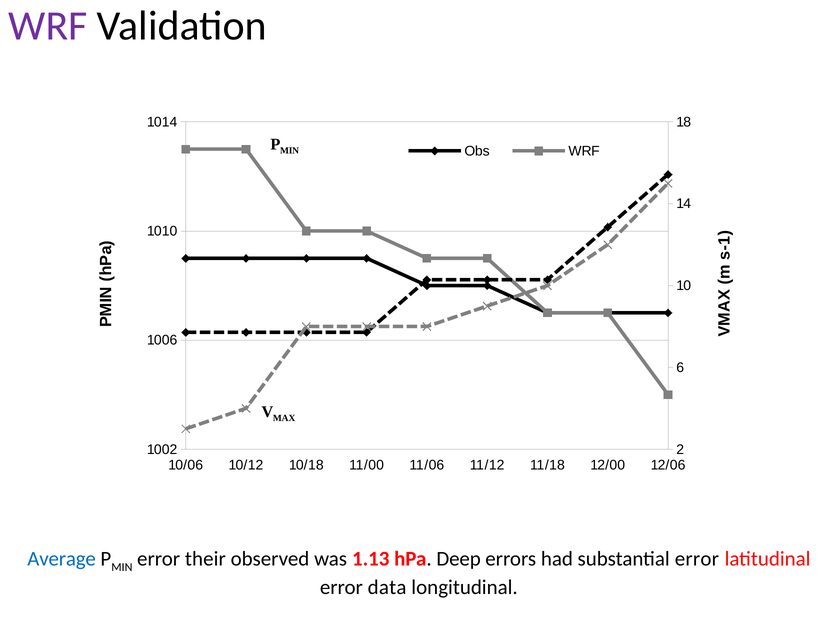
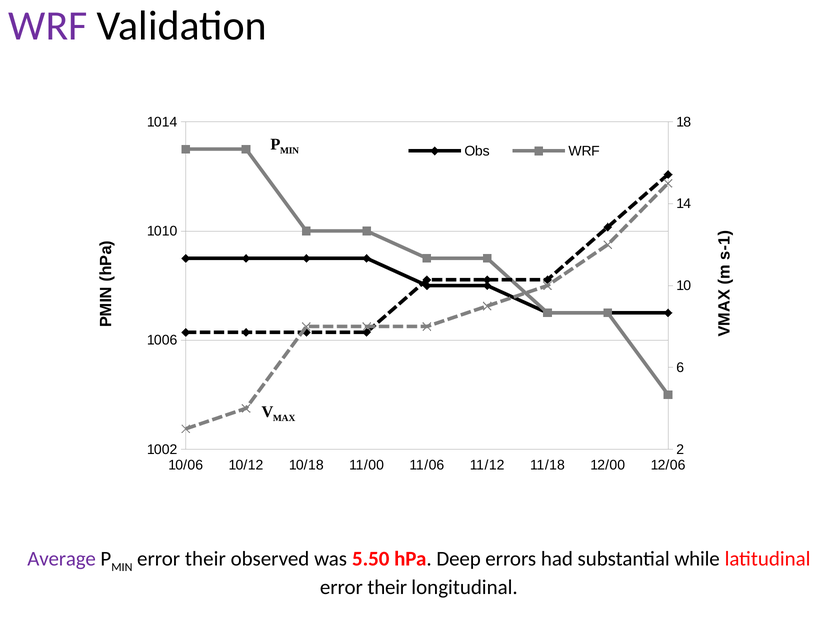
Average colour: blue -> purple (62, 559)
1.13: 1.13 -> 5.50 (371, 559)
substantial error: error -> while (697, 559)
data: data -> their (387, 588)
